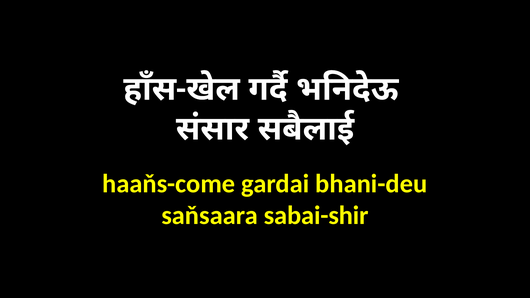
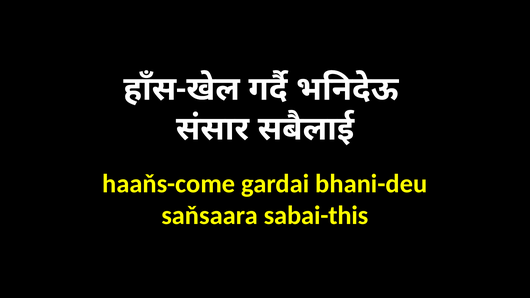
sabai-shir: sabai-shir -> sabai-this (316, 216)
